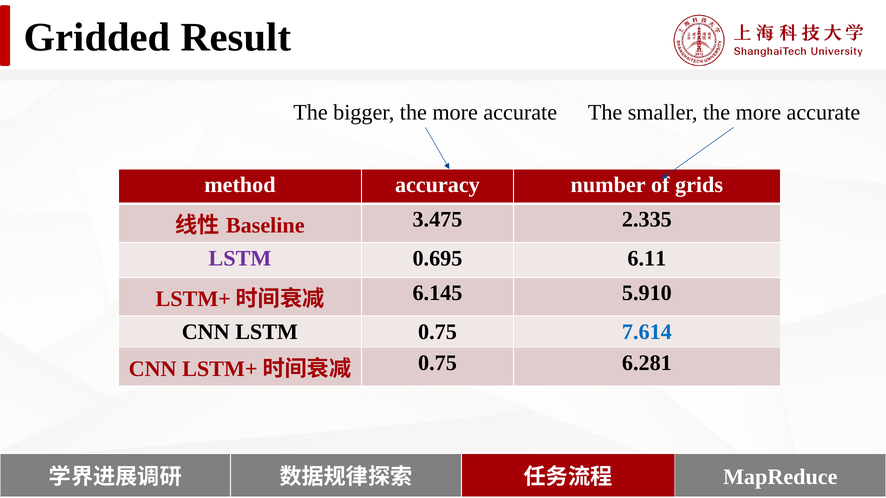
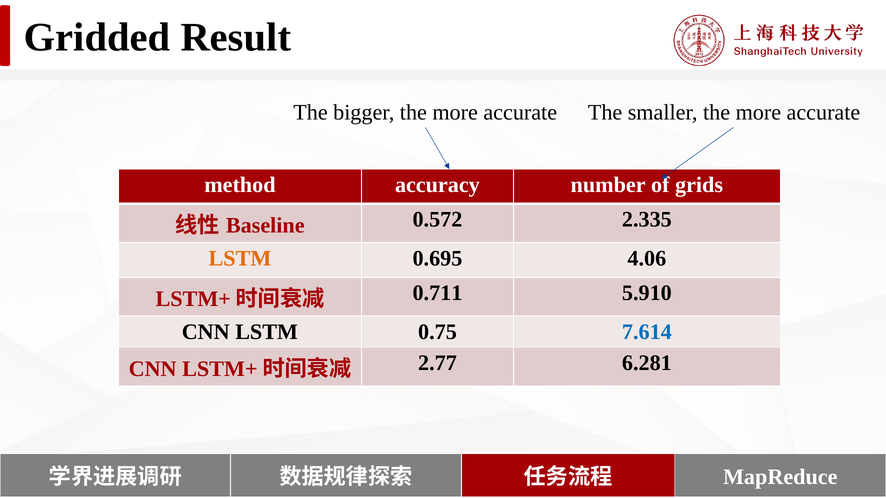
3.475: 3.475 -> 0.572 (437, 220)
LSTM colour: purple -> orange (240, 258)
6.11: 6.11 -> 4.06 (647, 258)
6.145: 6.145 -> 0.711 (437, 293)
0.75: 0.75 -> 2.77 (437, 363)
